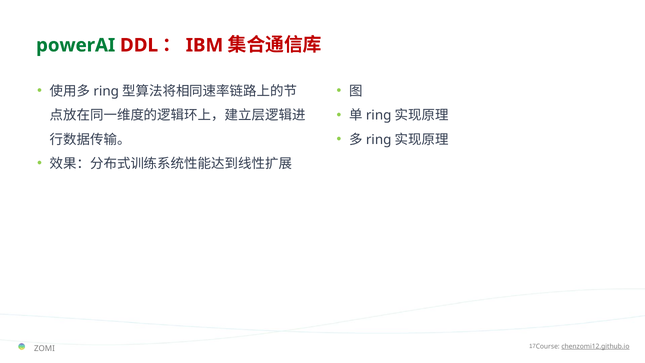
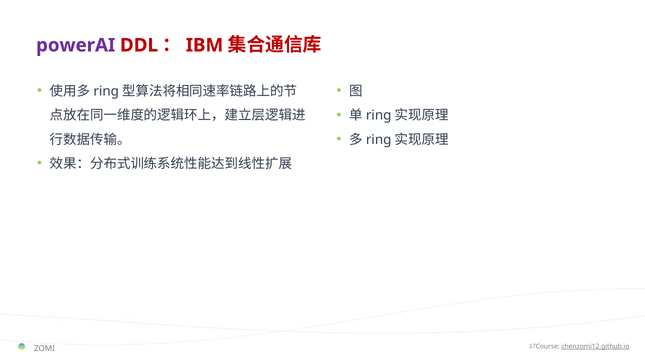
powerAI colour: green -> purple (76, 45)
